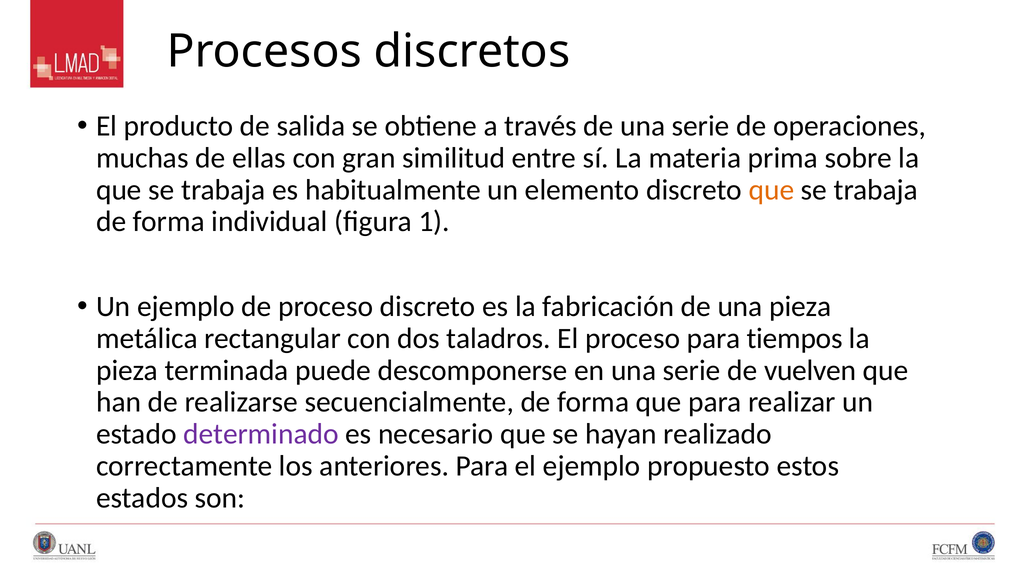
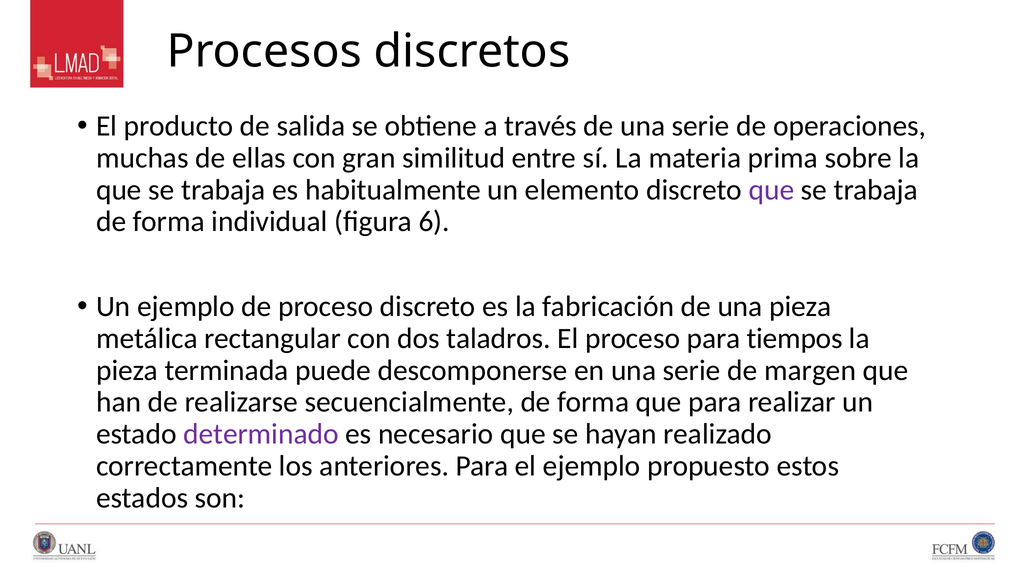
que colour: orange -> purple (771, 190)
1: 1 -> 6 (434, 222)
vuelven: vuelven -> margen (810, 370)
